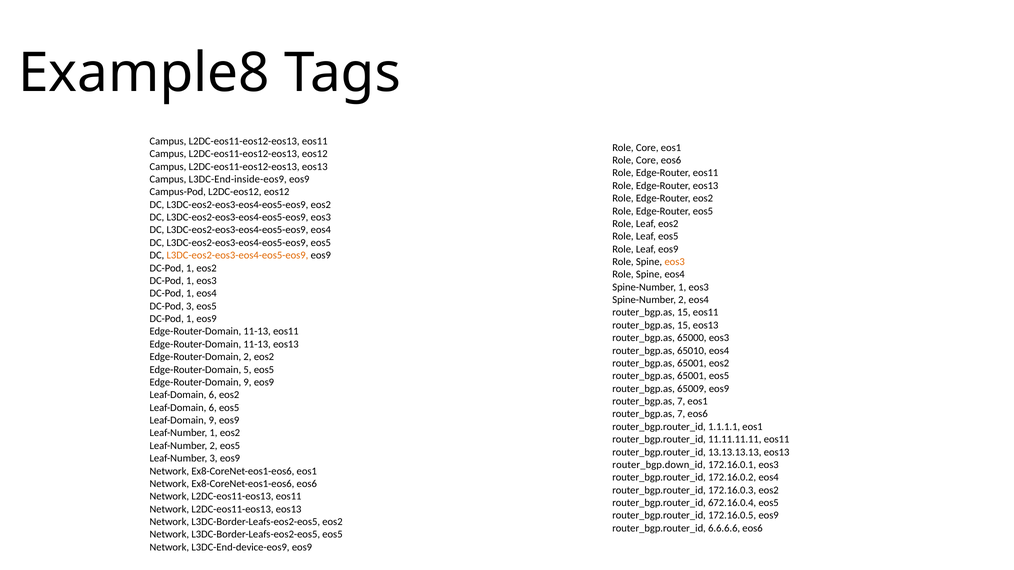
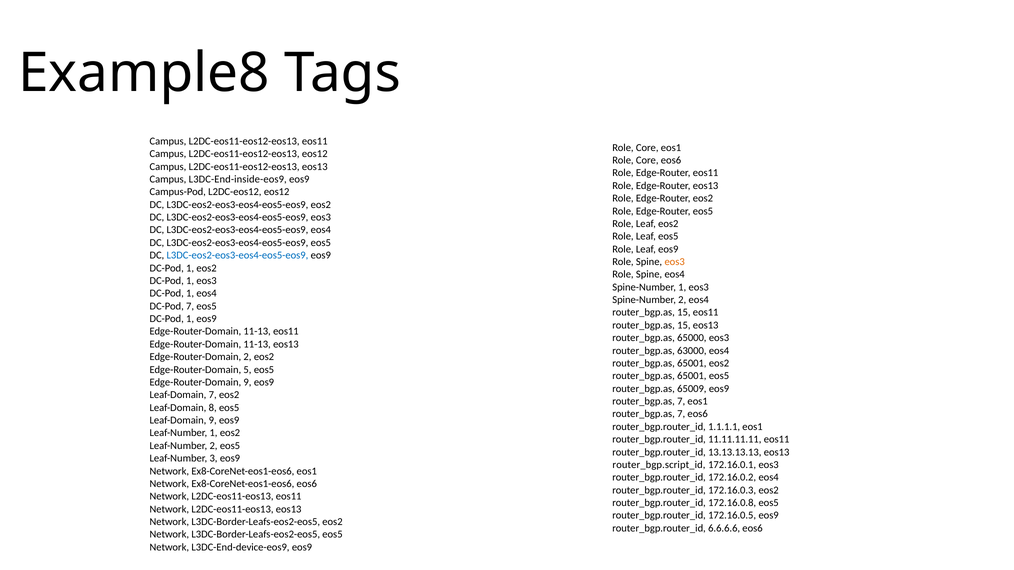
L3DC-eos2-eos3-eos4-eos5-eos9 colour: orange -> blue (237, 256)
DC-Pod 3: 3 -> 7 (190, 306)
65010: 65010 -> 63000 (692, 351)
6: 6 -> 7 (213, 395)
6: 6 -> 8 (213, 408)
router_bgp.down_id: router_bgp.down_id -> router_bgp.script_id (659, 465)
672.16.0.4: 672.16.0.4 -> 172.16.0.8 (732, 503)
